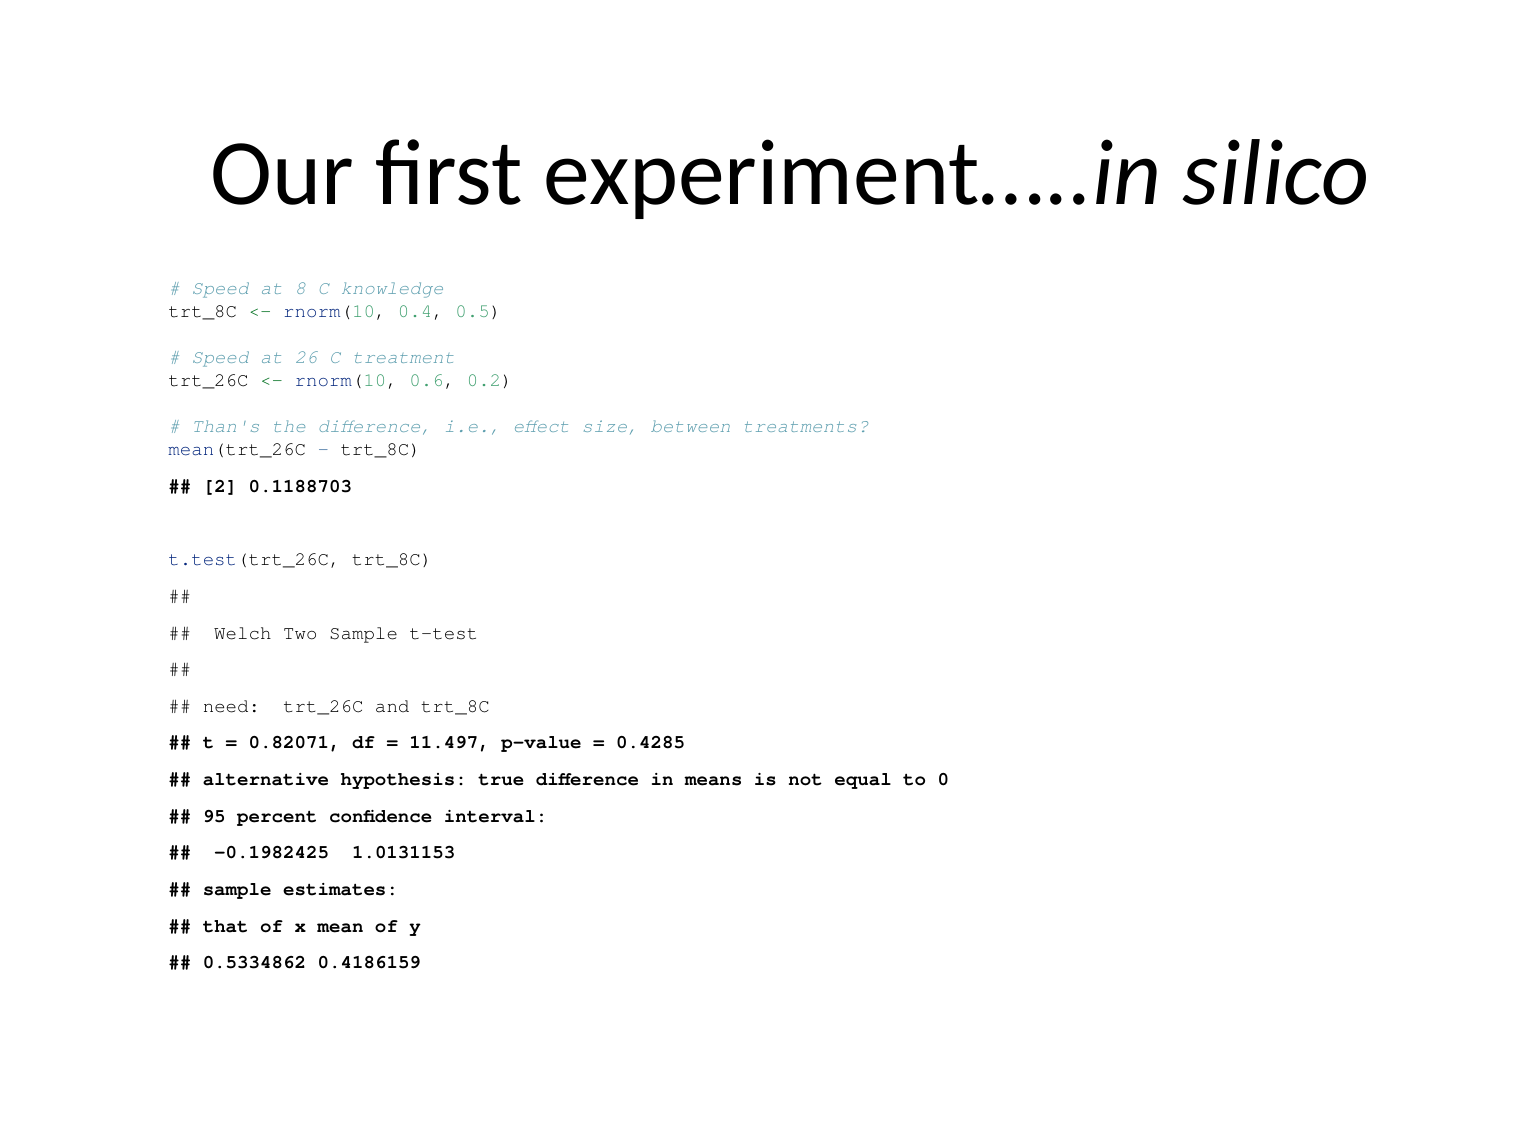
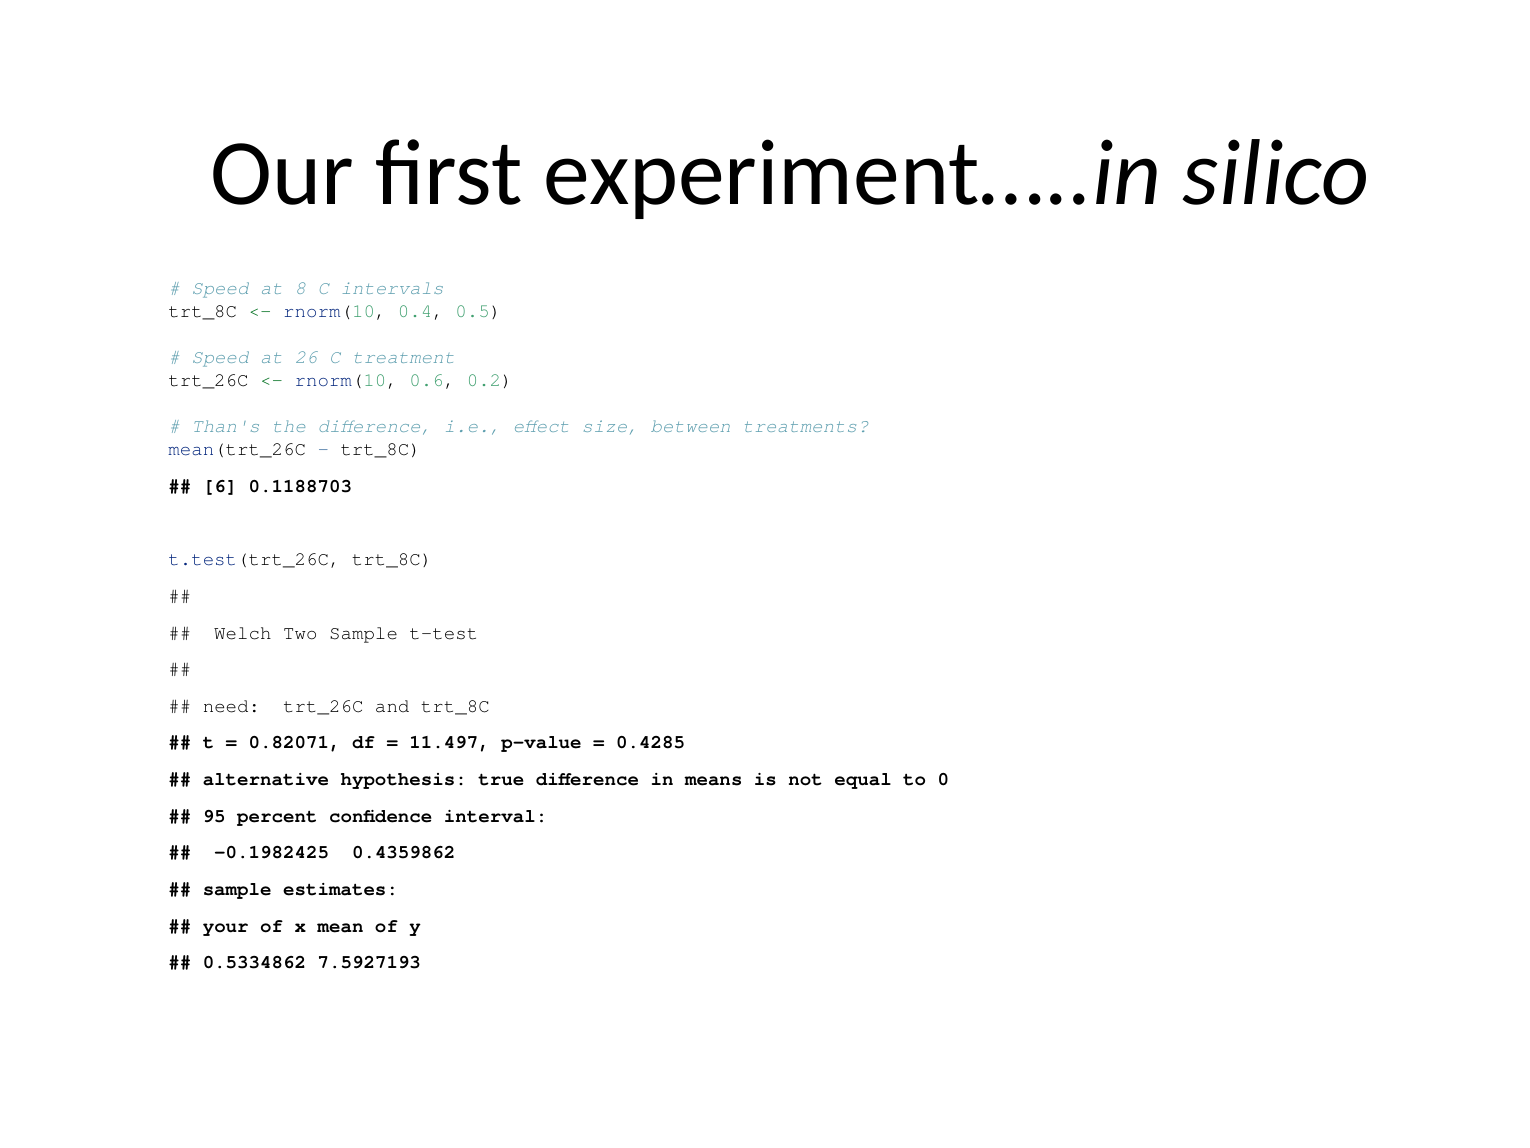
knowledge: knowledge -> intervals (392, 288)
2: 2 -> 6 (220, 486)
1.0131153: 1.0131153 -> 0.4359862 (404, 852)
that: that -> your (226, 925)
0.4186159: 0.4186159 -> 7.5927193 (369, 962)
